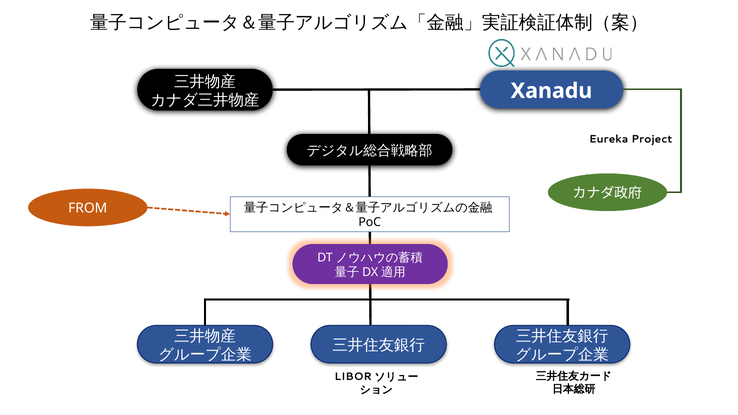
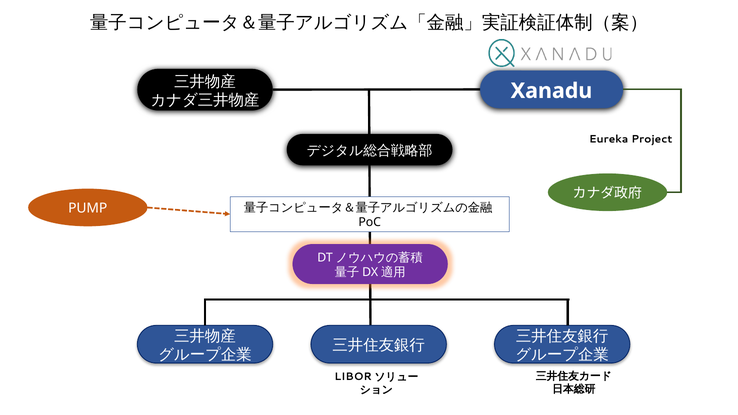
FROM: FROM -> PUMP (88, 208)
